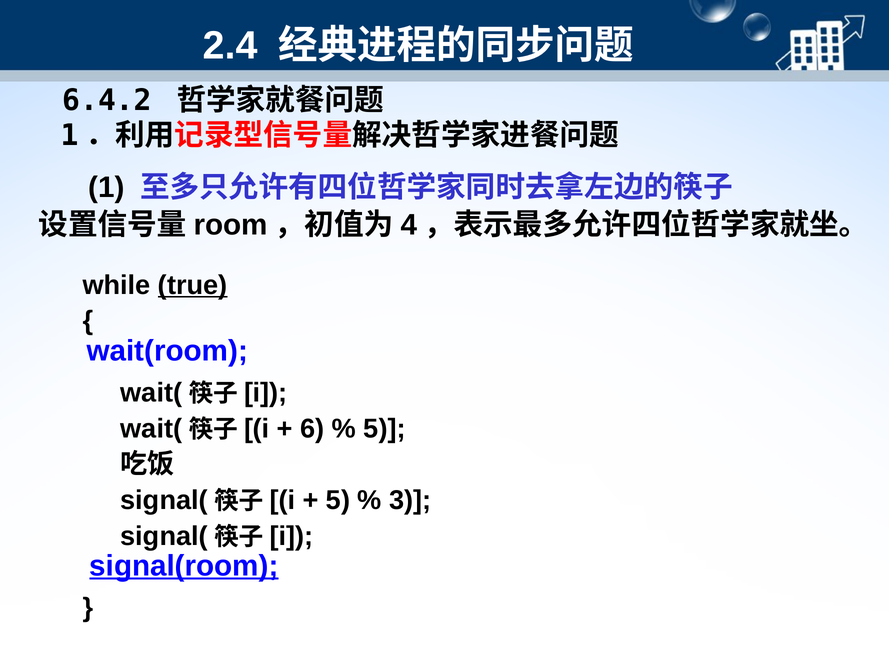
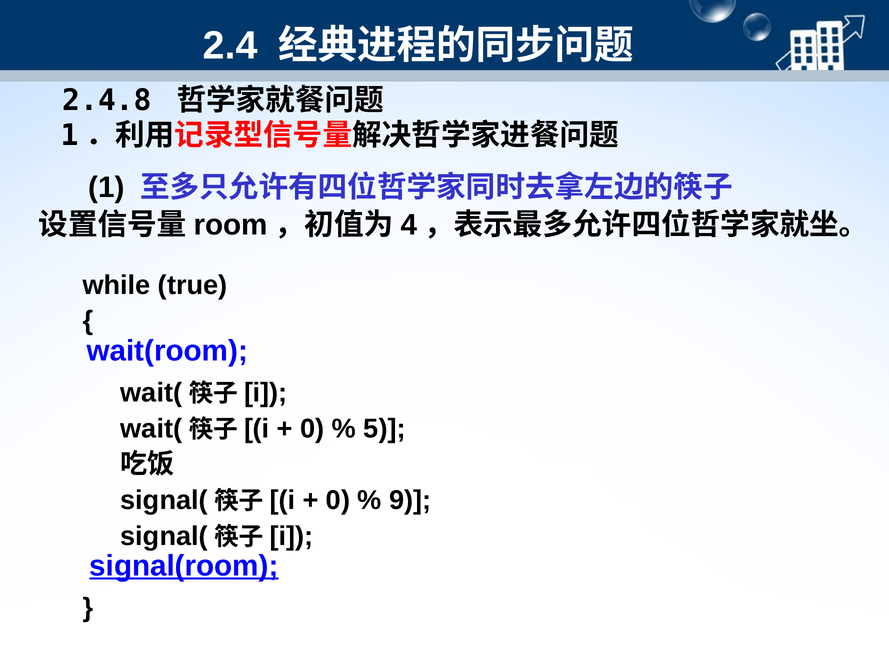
6.4.2: 6.4.2 -> 2.4.8 (107, 100)
true underline: present -> none (193, 285)
6: 6 -> 0 (312, 428)
5: 5 -> 0 (338, 500)
3: 3 -> 9 (410, 500)
